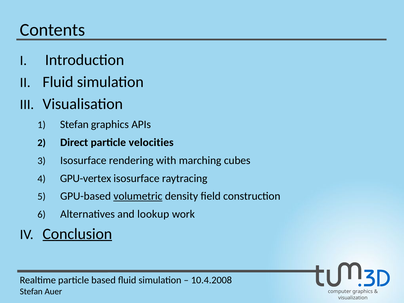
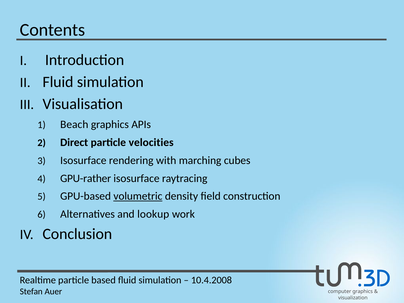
Stefan: Stefan -> Beach (74, 124)
GPU-vertex: GPU-vertex -> GPU-rather (86, 178)
Conclusion underline: present -> none (77, 234)
